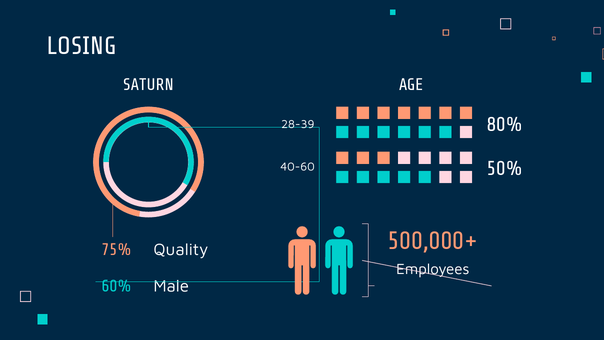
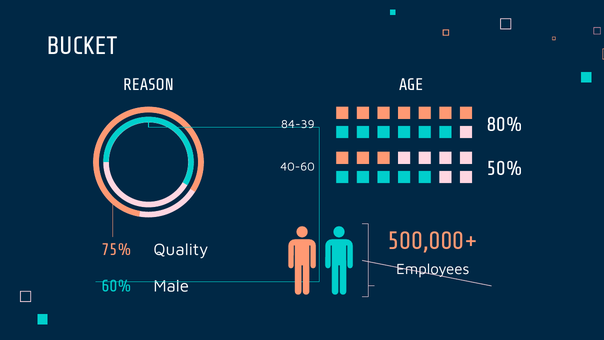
LOSING: LOSING -> BUCKET (82, 46)
SATURN: SATURN -> REASON (148, 85)
28-39: 28-39 -> 84-39 (298, 124)
